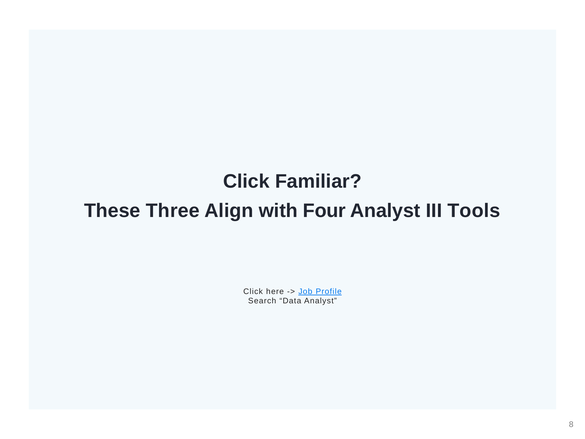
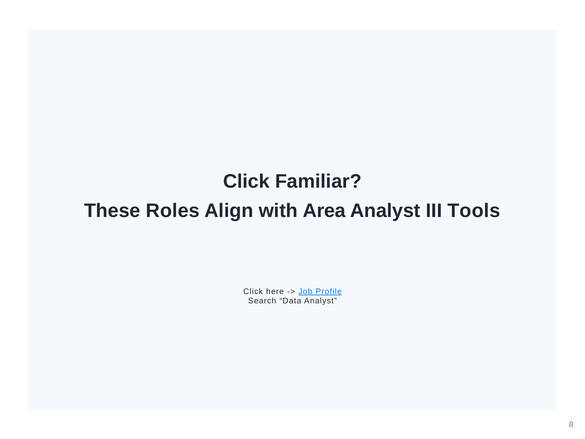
Three: Three -> Roles (173, 211)
Four: Four -> Area (324, 211)
